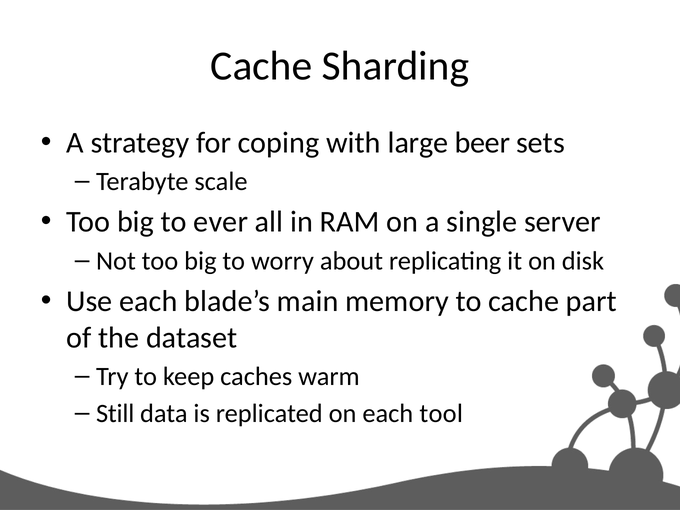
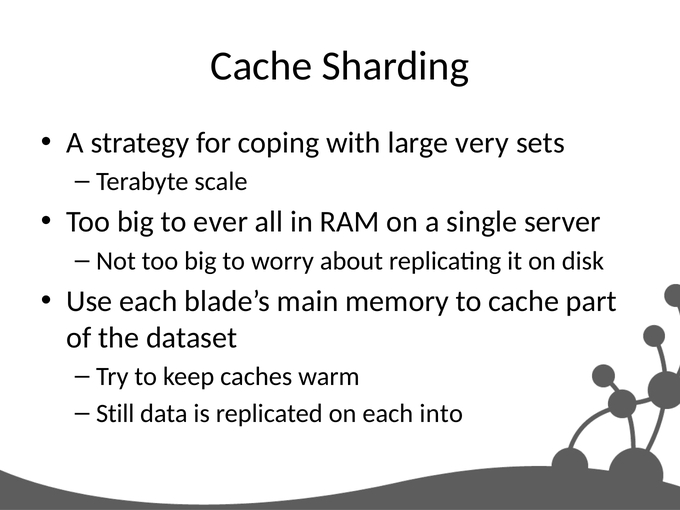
beer: beer -> very (482, 143)
tool: tool -> into (441, 414)
